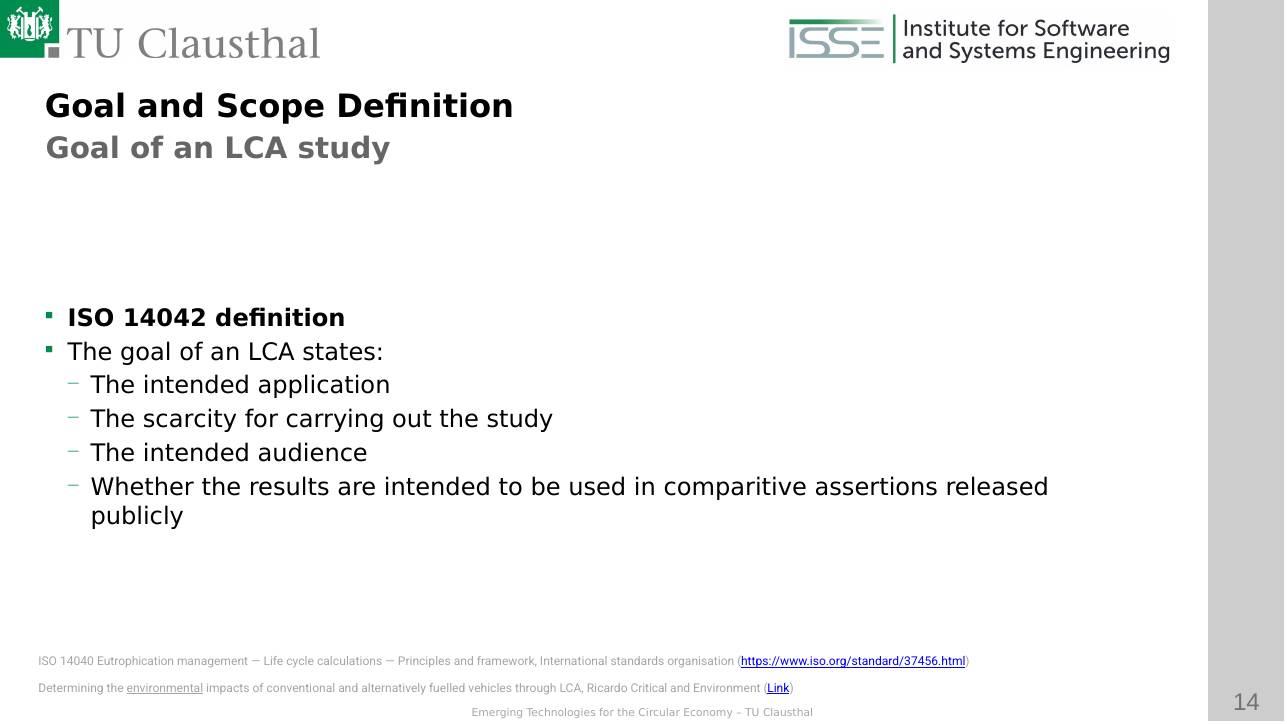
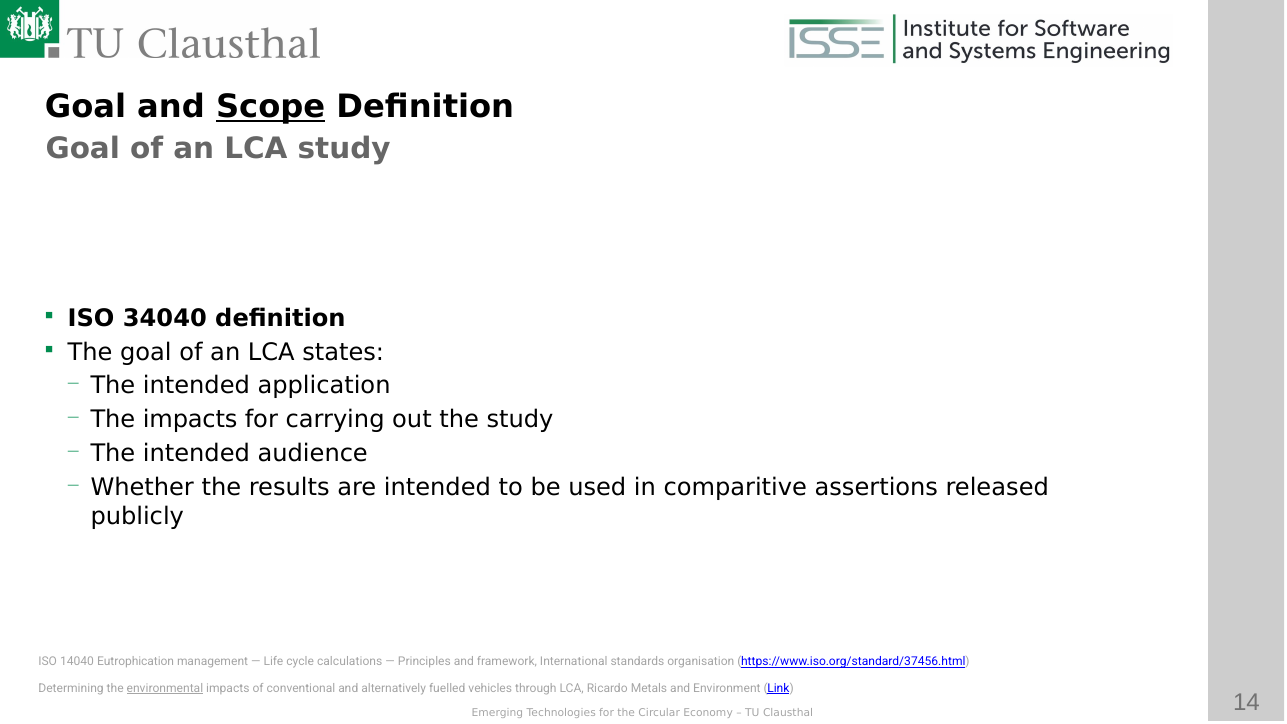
Scope underline: none -> present (271, 107)
14042: 14042 -> 34040 (165, 318)
The scarcity: scarcity -> impacts (190, 420)
Critical: Critical -> Metals (649, 688)
